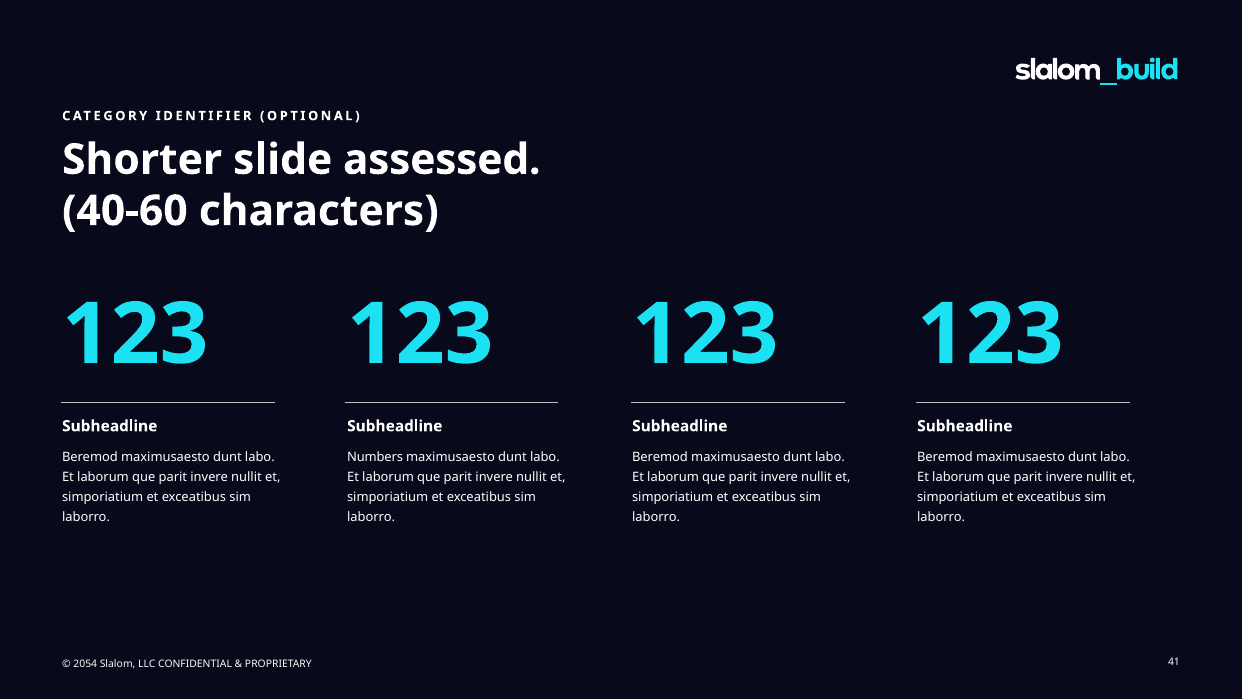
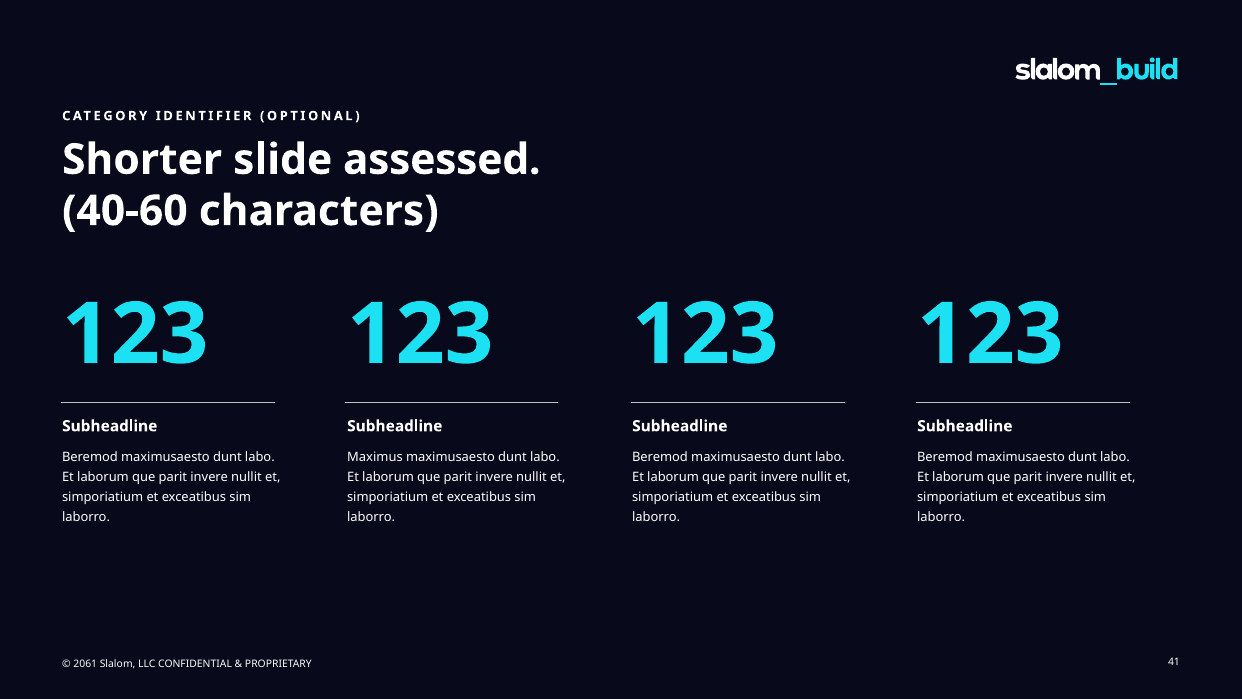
Numbers: Numbers -> Maximus (375, 457)
2054: 2054 -> 2061 (85, 664)
